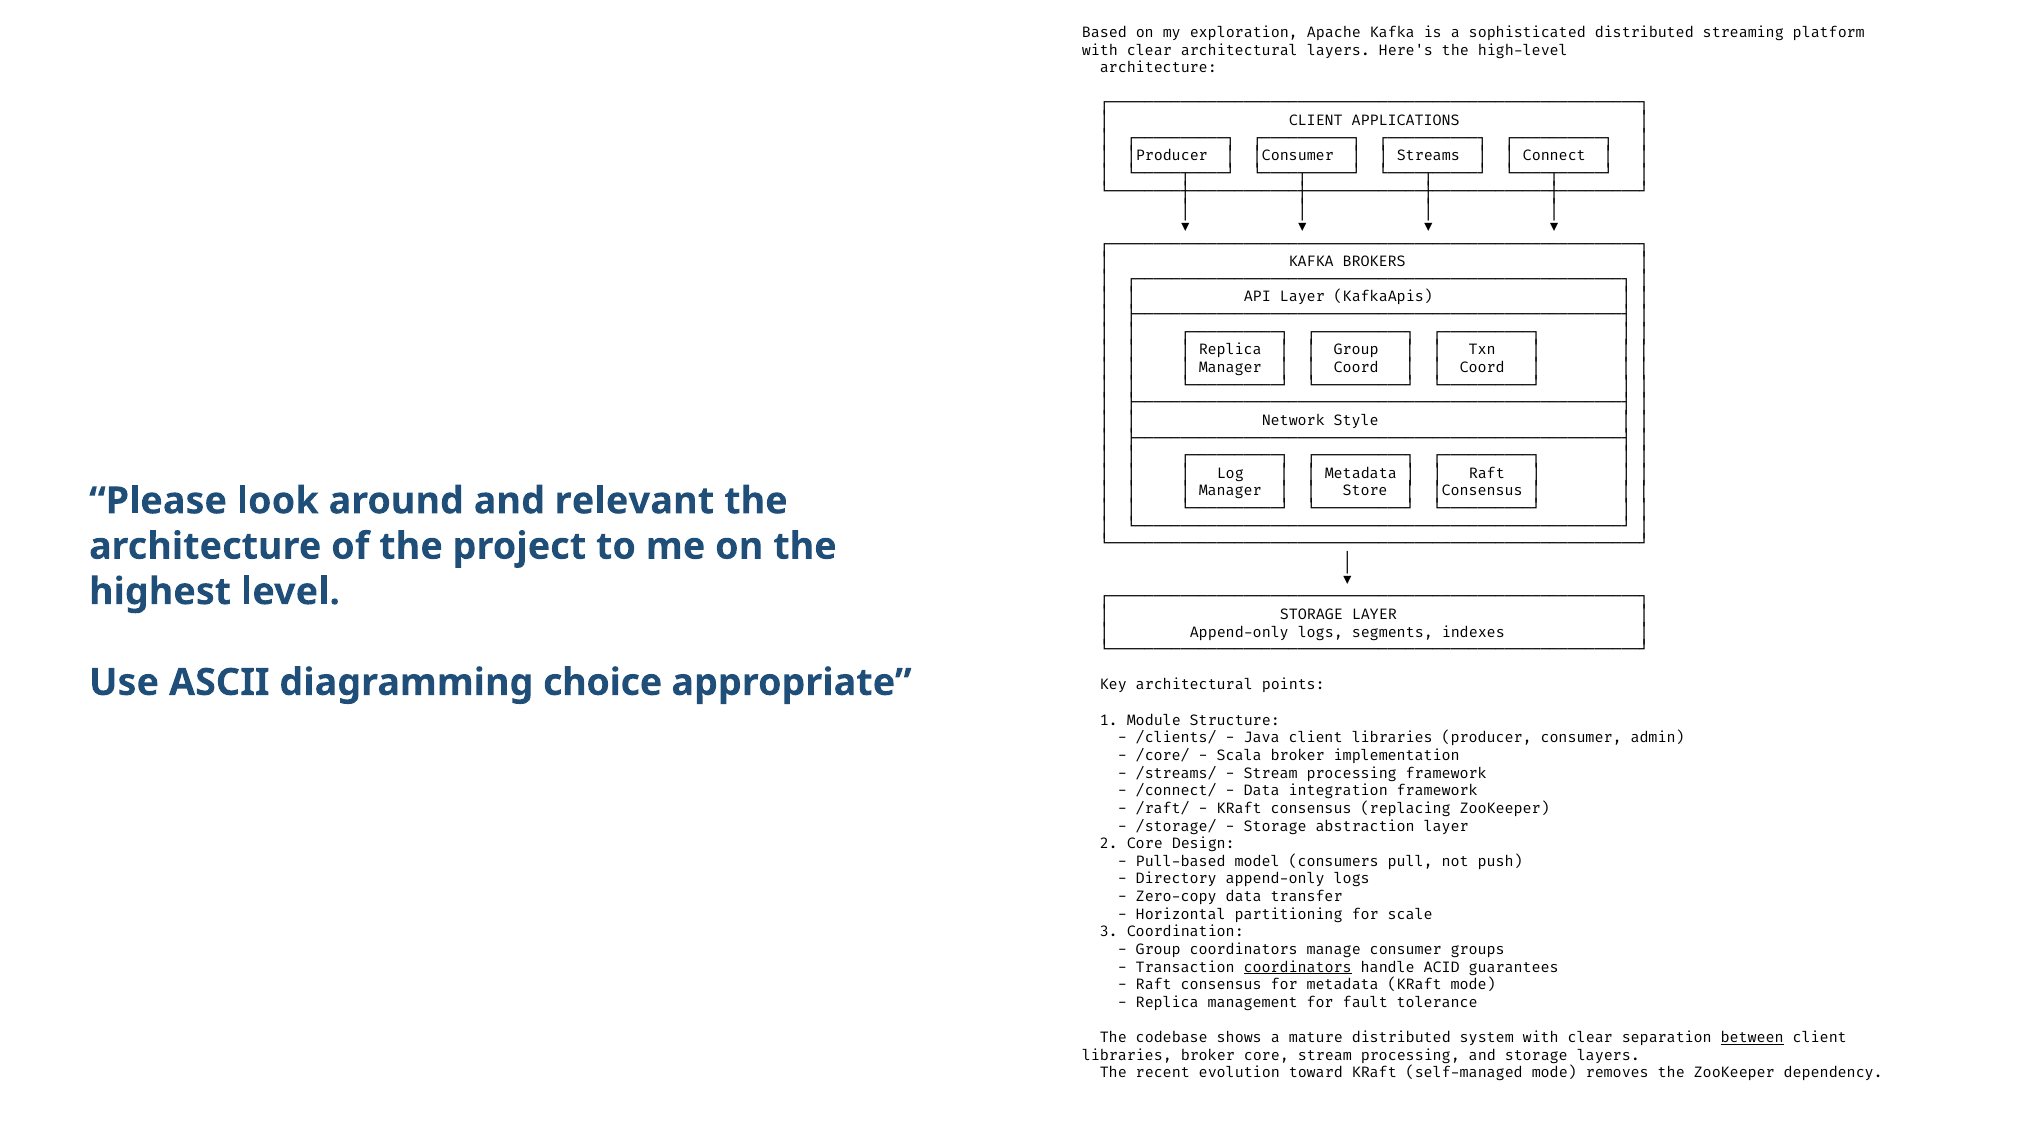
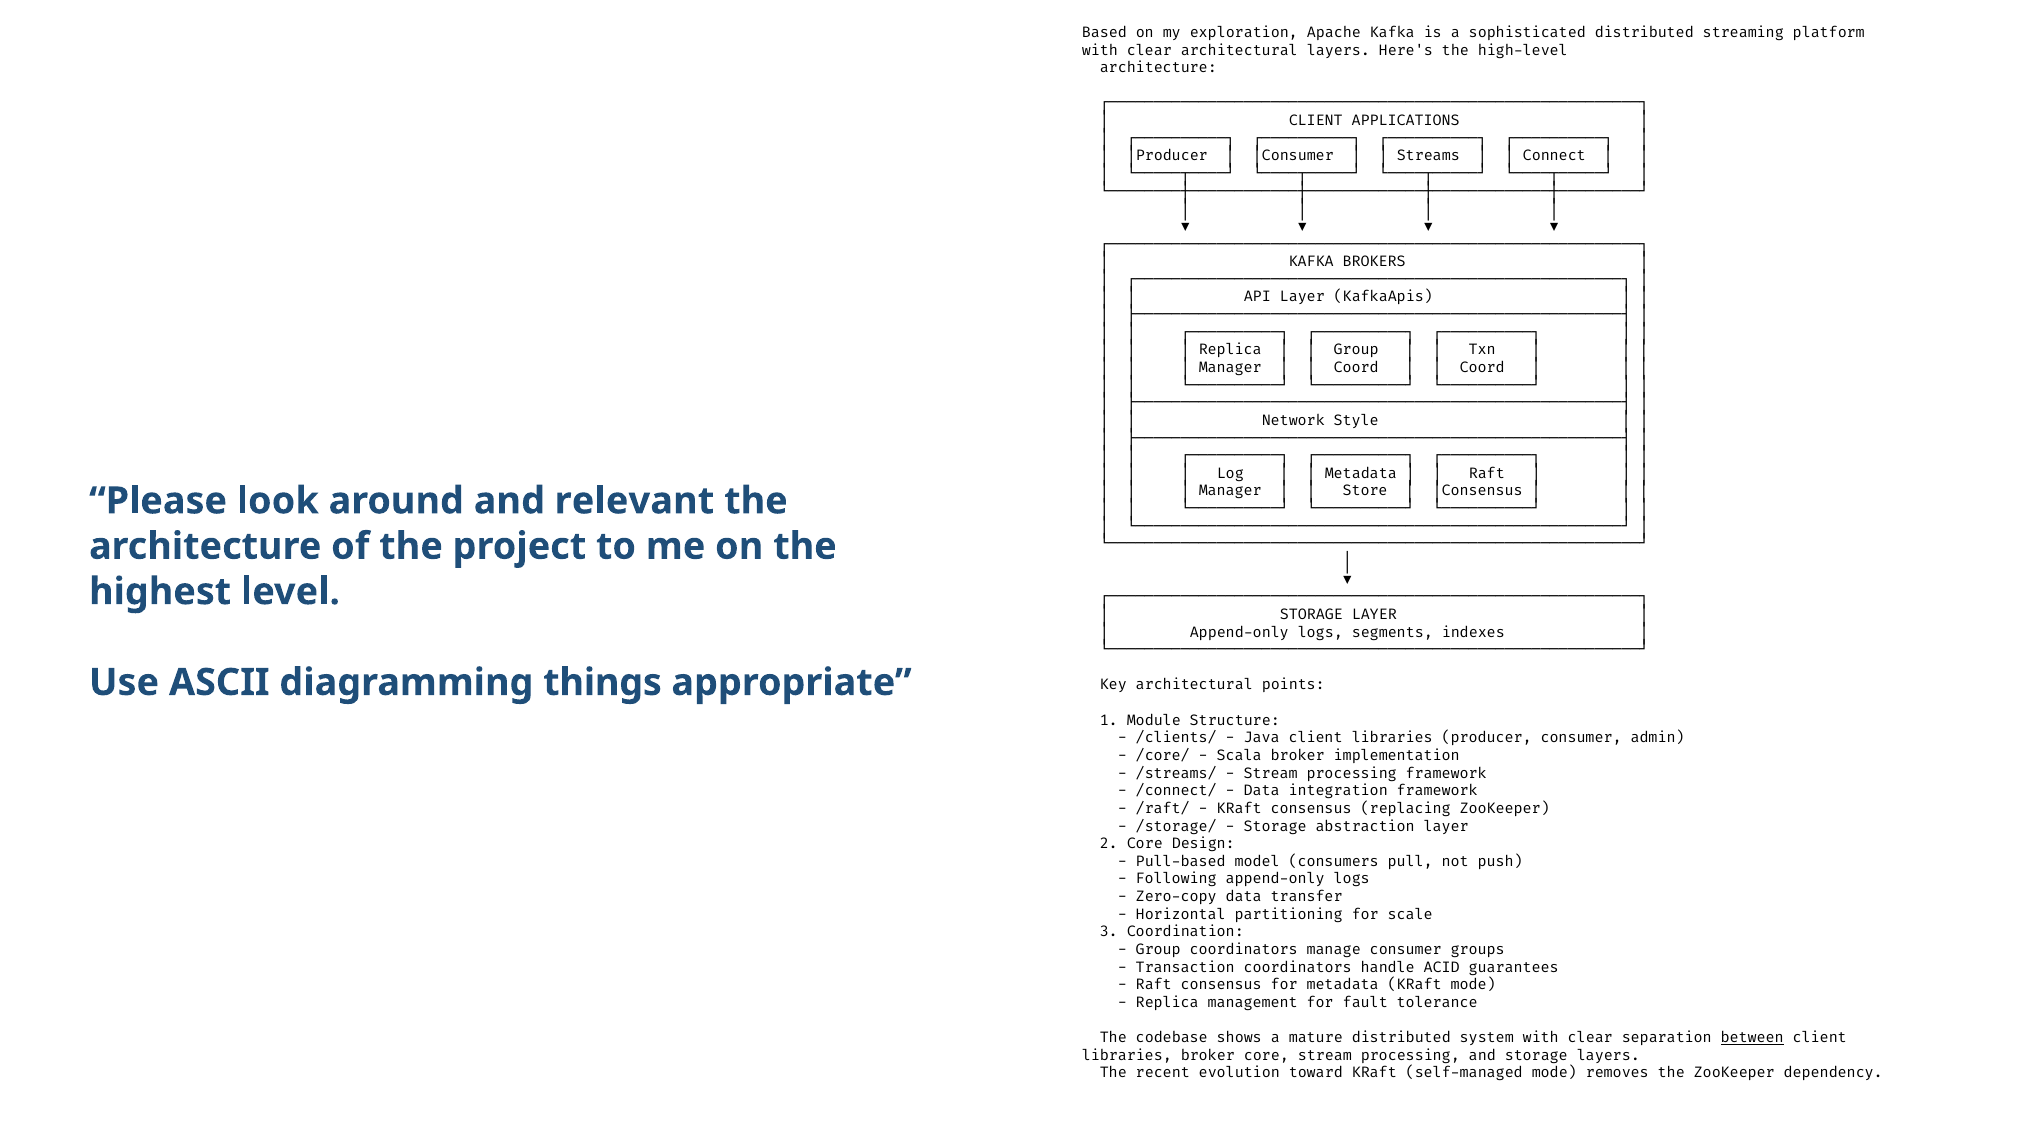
choice: choice -> things (603, 683)
Directory: Directory -> Following (1176, 879)
coordinators underline: present -> none (1298, 967)
